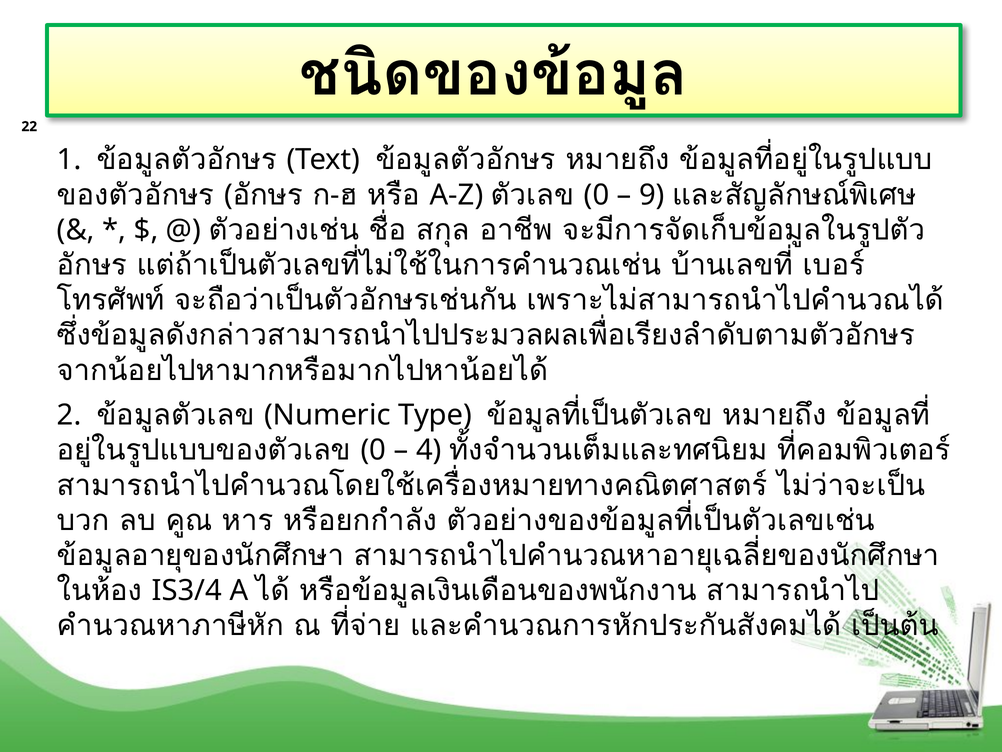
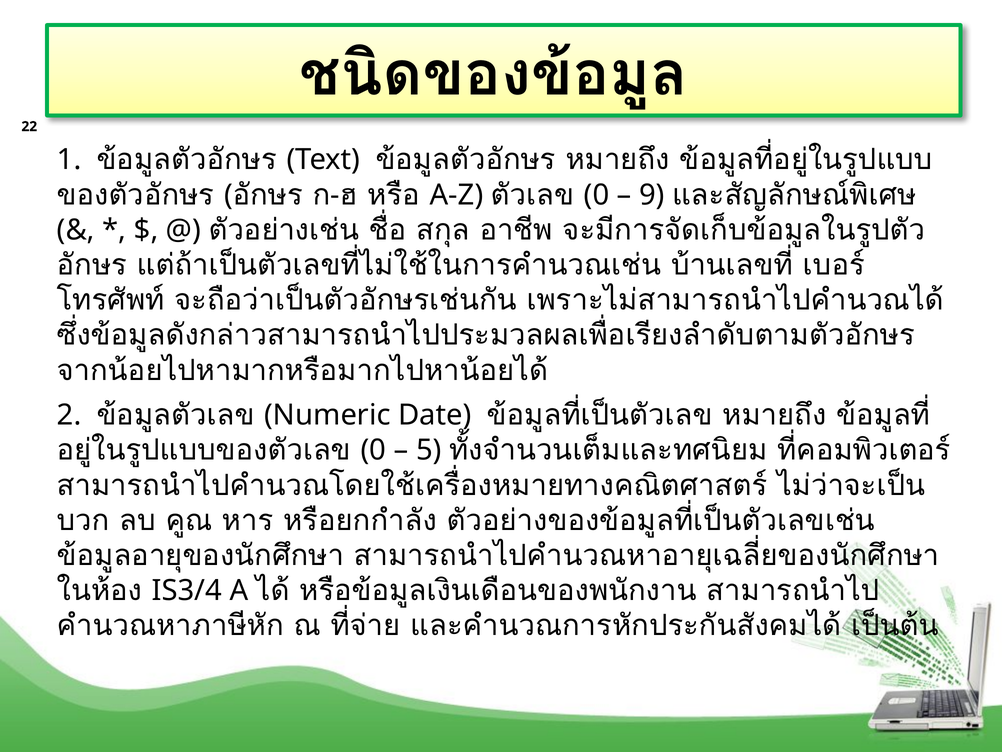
Type: Type -> Date (435, 415)
4: 4 -> 5 (429, 450)
